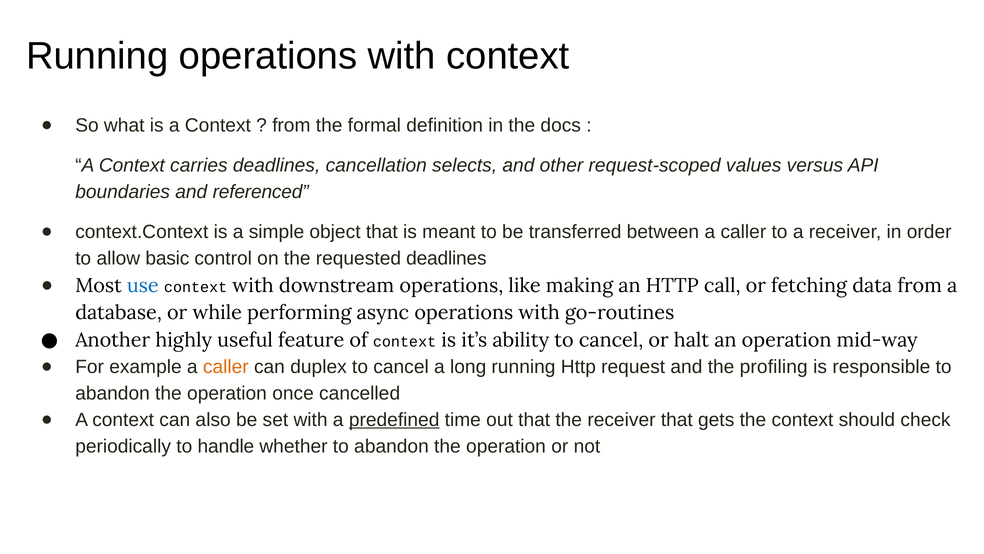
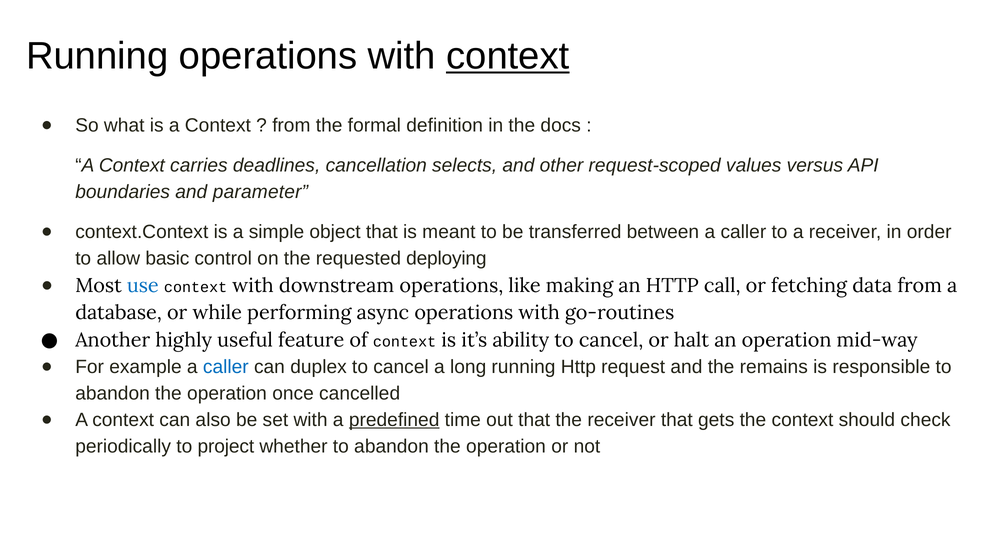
context underline: none -> present (508, 56)
referenced: referenced -> parameter (260, 192)
requested deadlines: deadlines -> deploying (446, 258)
caller colour: orange -> blue (226, 367)
profiling: profiling -> remains (774, 367)
handle: handle -> project (226, 446)
